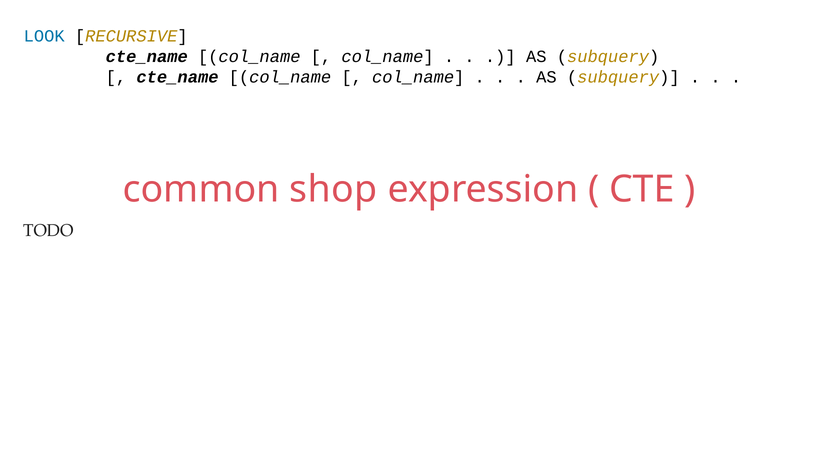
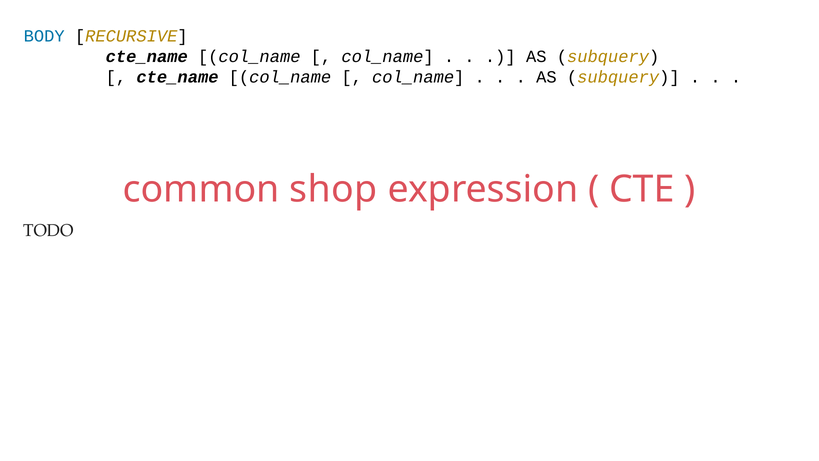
LOOK: LOOK -> BODY (44, 36)
